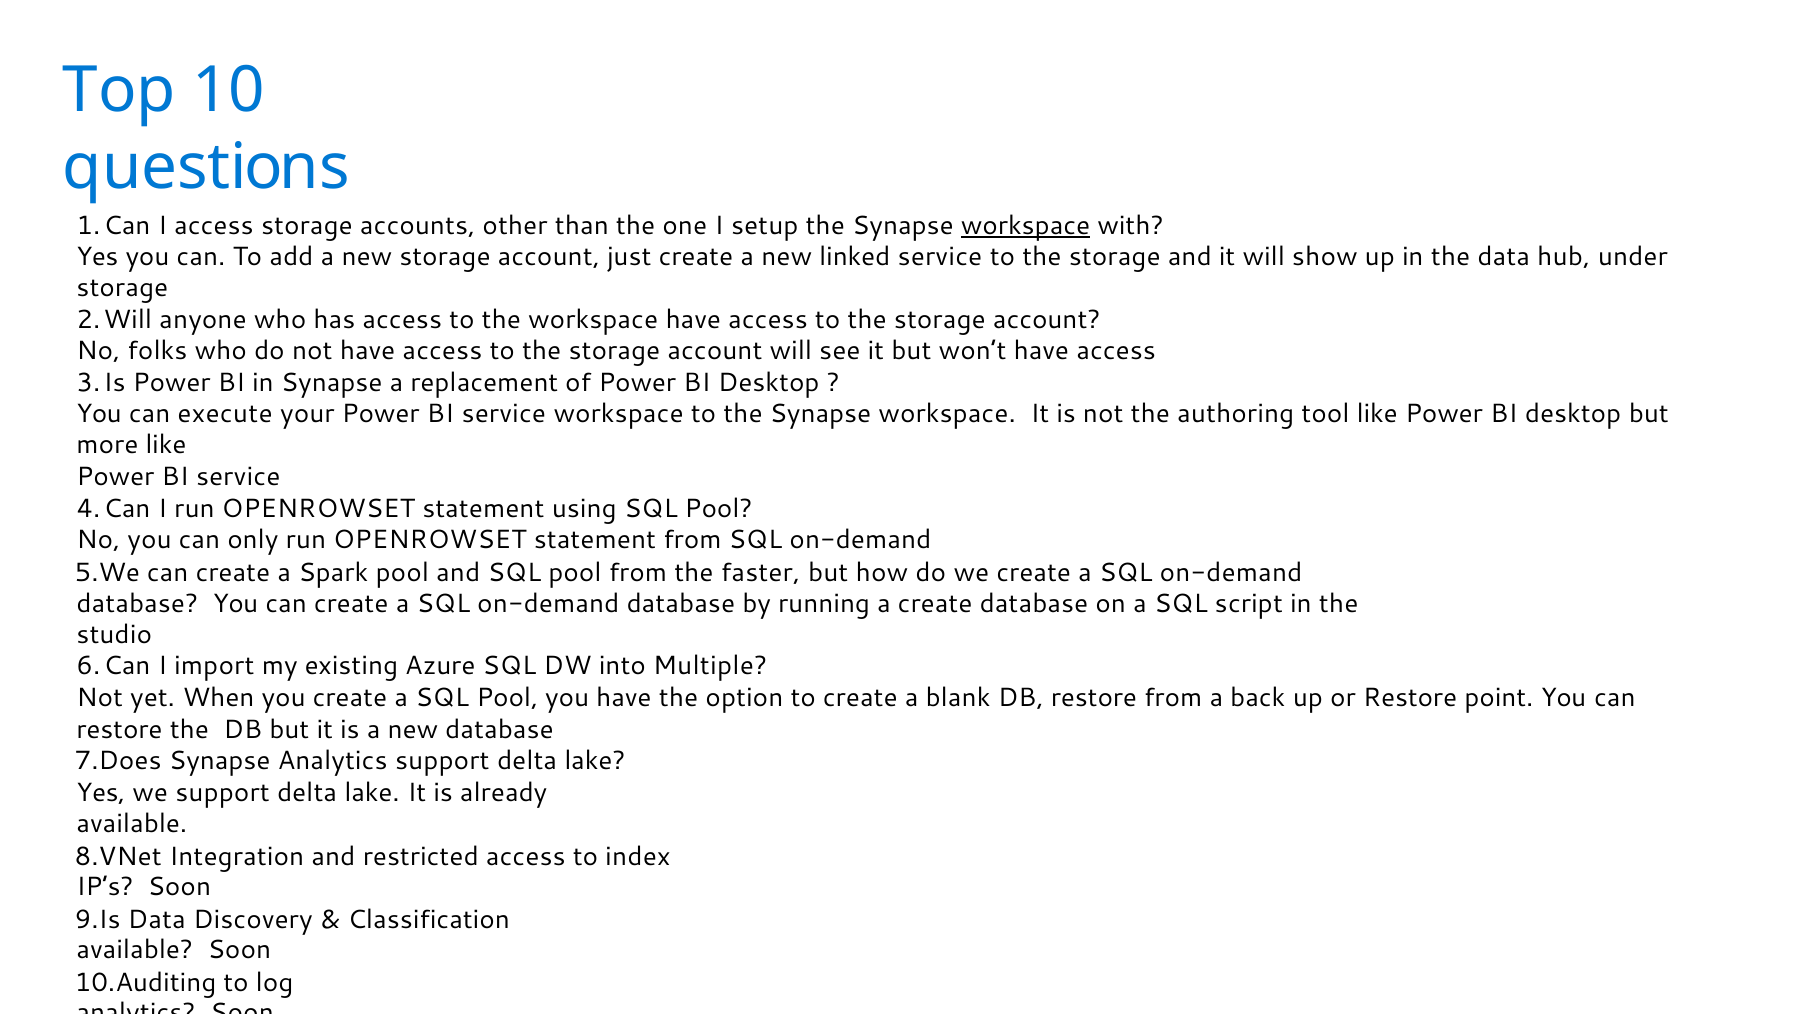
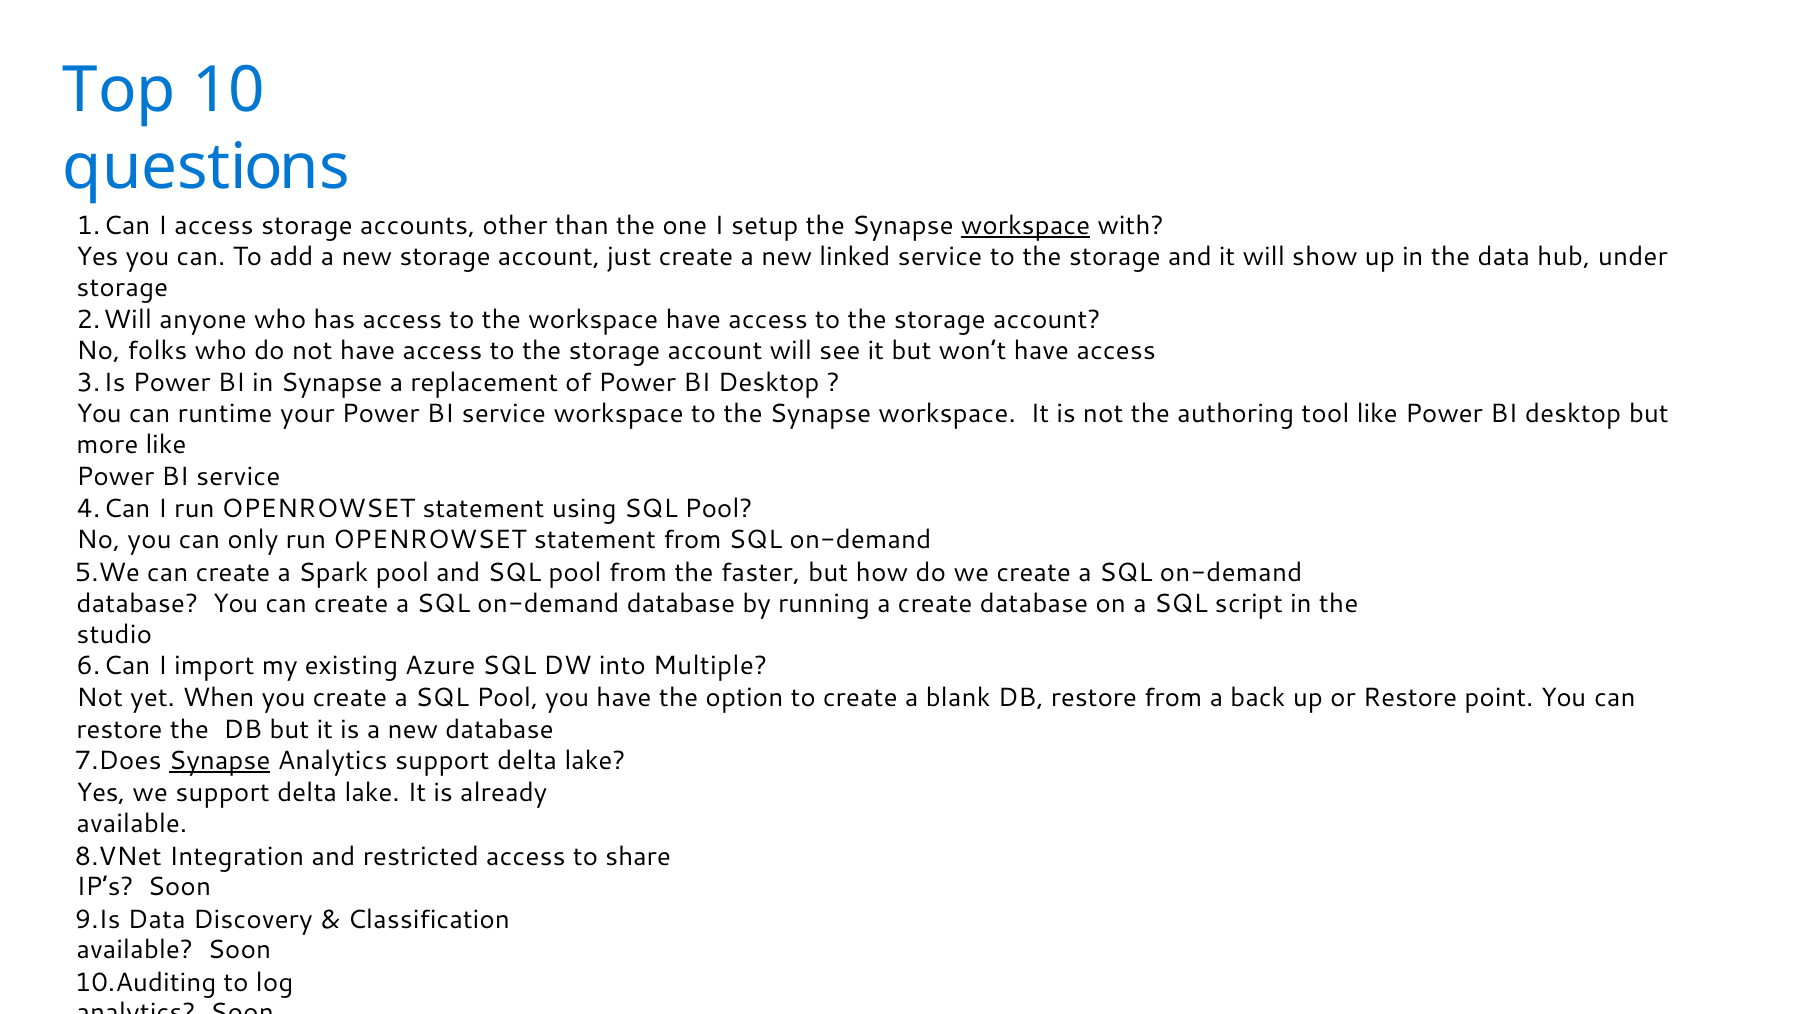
execute: execute -> runtime (225, 414)
Synapse underline: none -> present (220, 761)
index: index -> share (638, 856)
